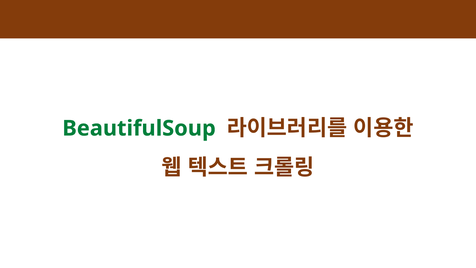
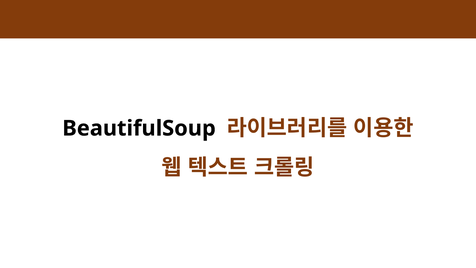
BeautifulSoup colour: green -> black (139, 128)
